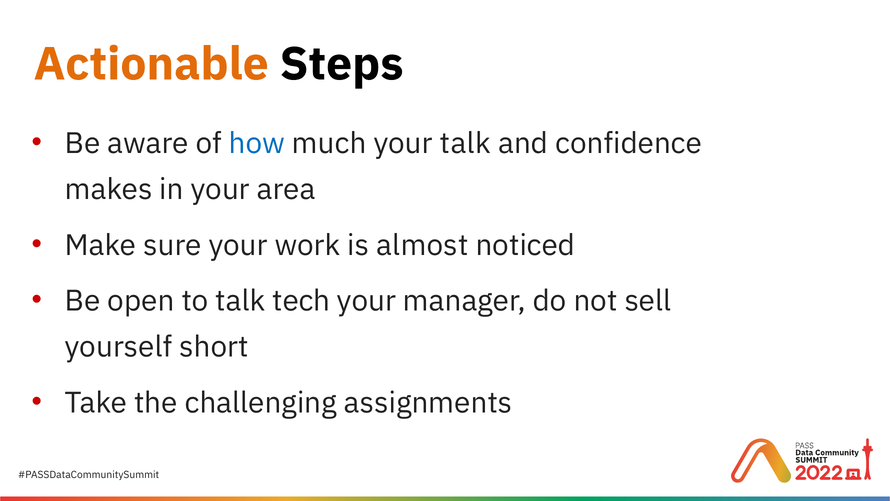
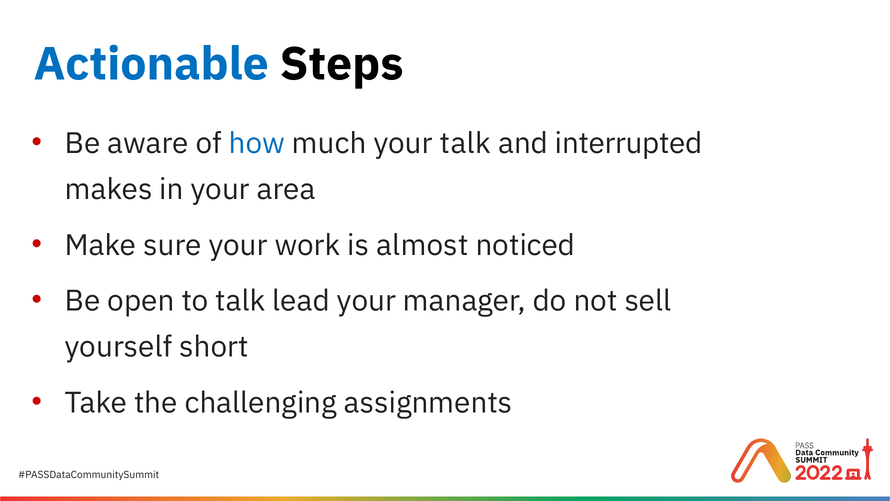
Actionable colour: orange -> blue (151, 64)
confidence: confidence -> interrupted (629, 143)
tech: tech -> lead (301, 301)
